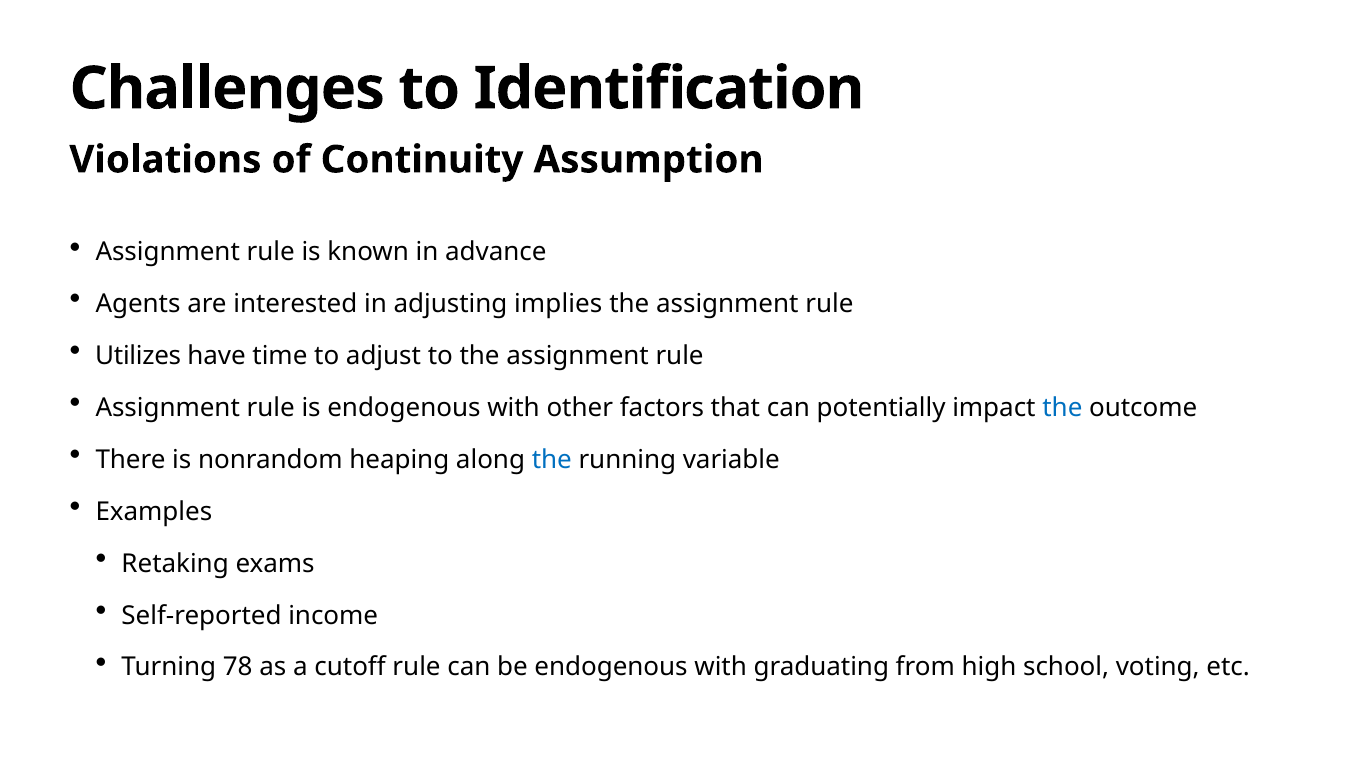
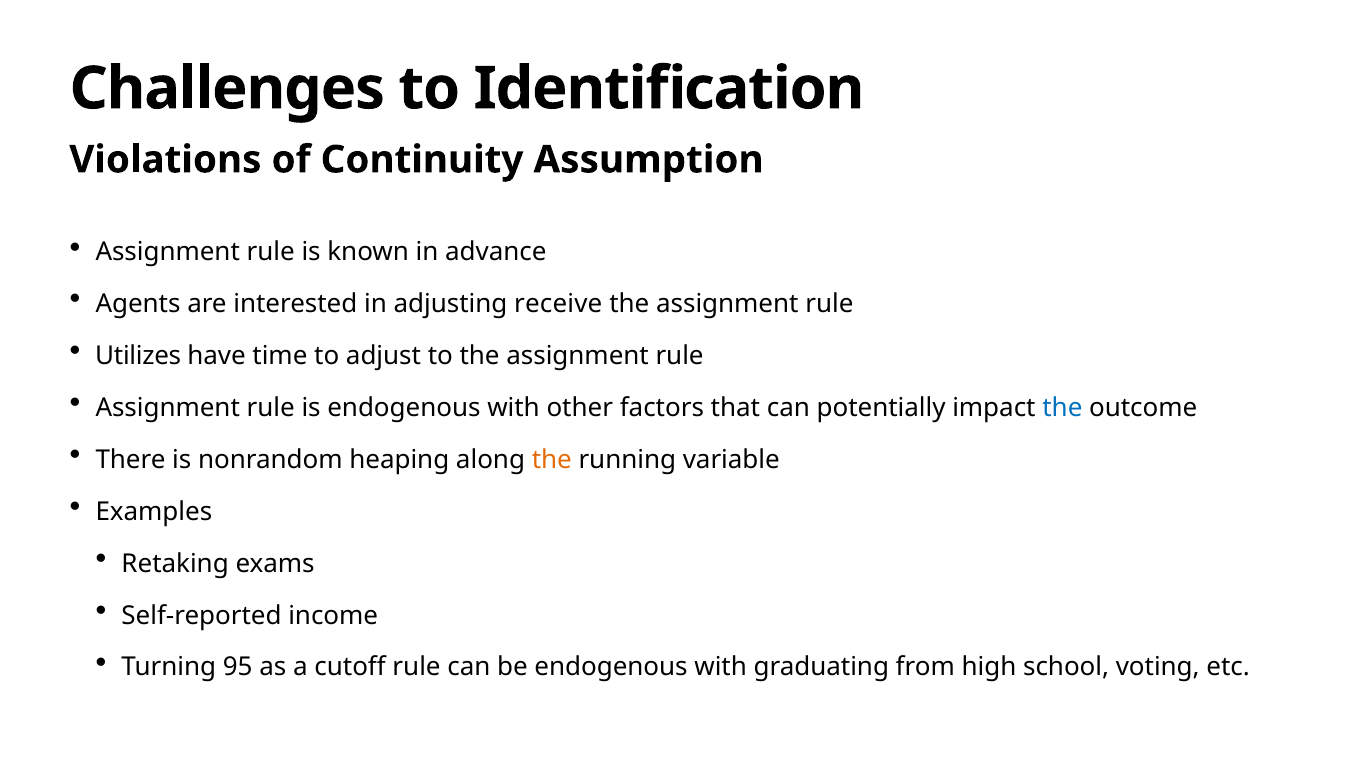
implies: implies -> receive (558, 304)
the colour: blue -> orange (552, 459)
78: 78 -> 95 (238, 667)
